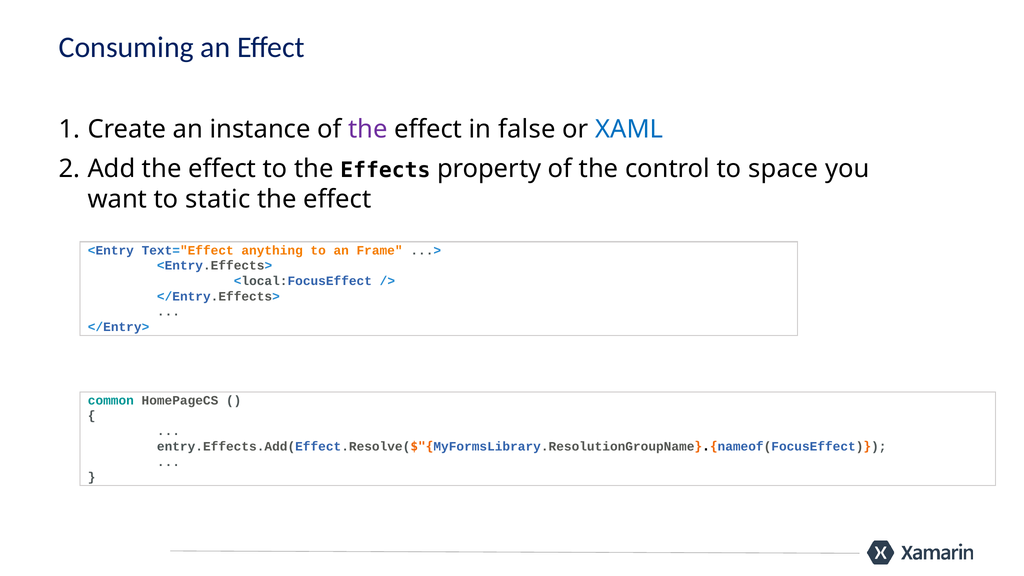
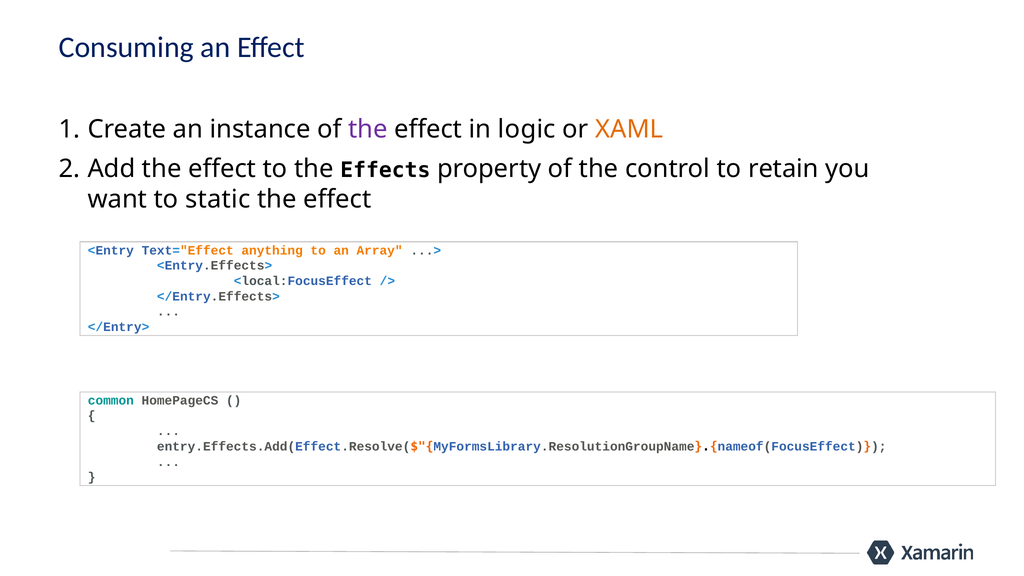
false: false -> logic (527, 129)
XAML colour: blue -> orange (629, 129)
space: space -> retain (783, 169)
Frame: Frame -> Array (380, 250)
